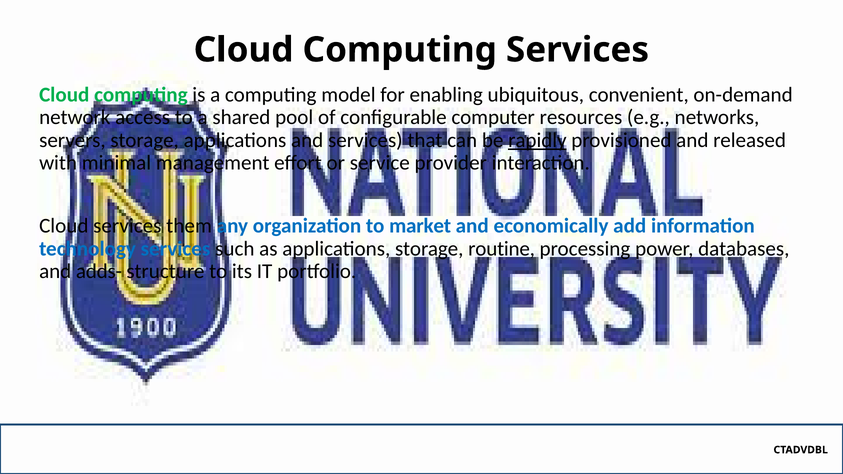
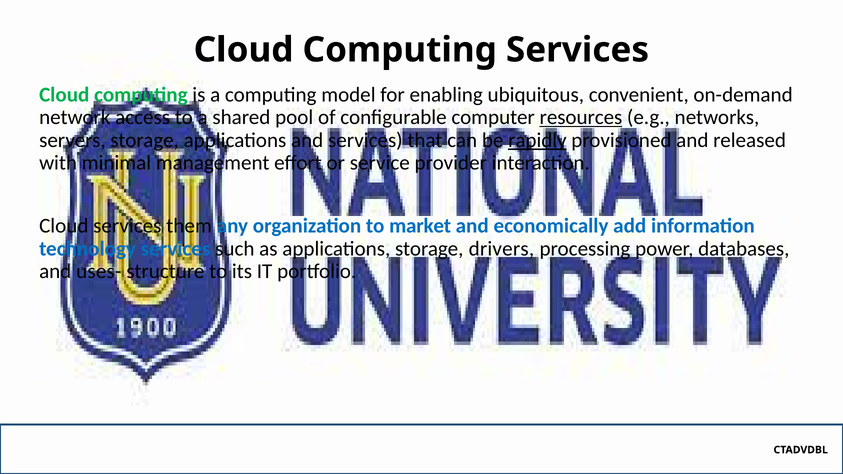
resources underline: none -> present (581, 117)
routine: routine -> drivers (501, 249)
adds-: adds- -> uses- (99, 272)
